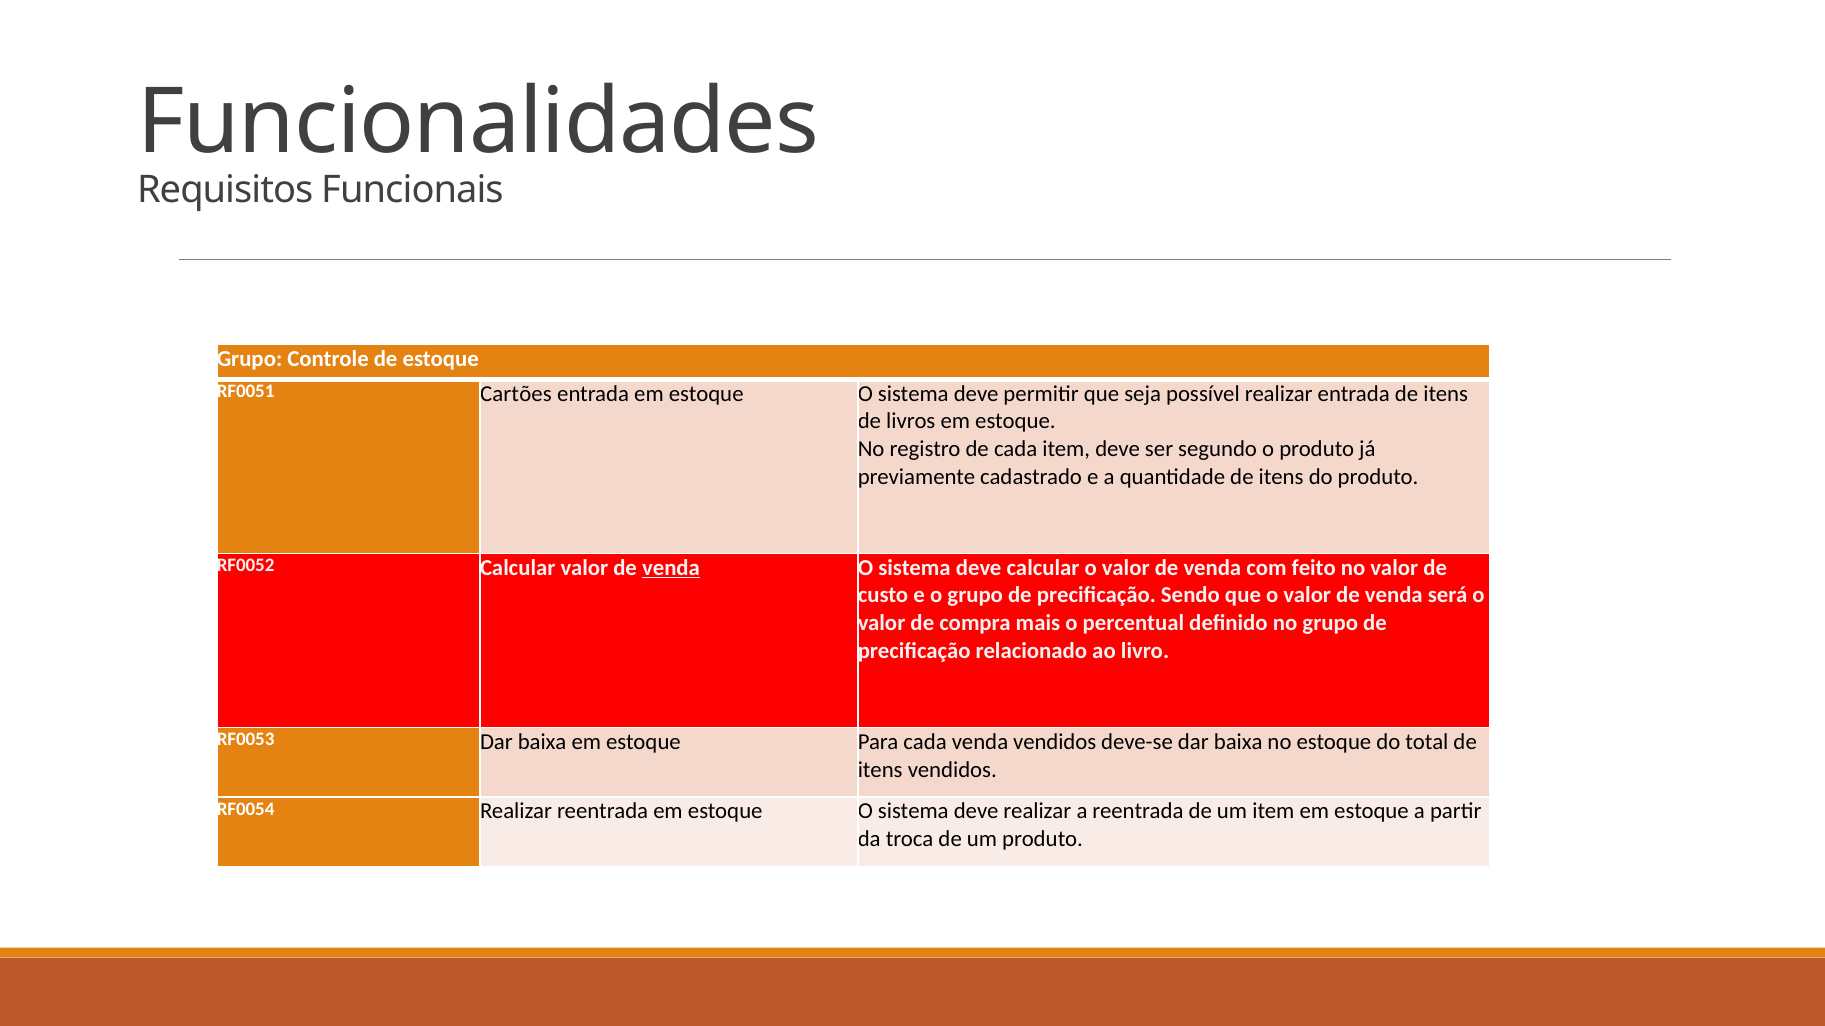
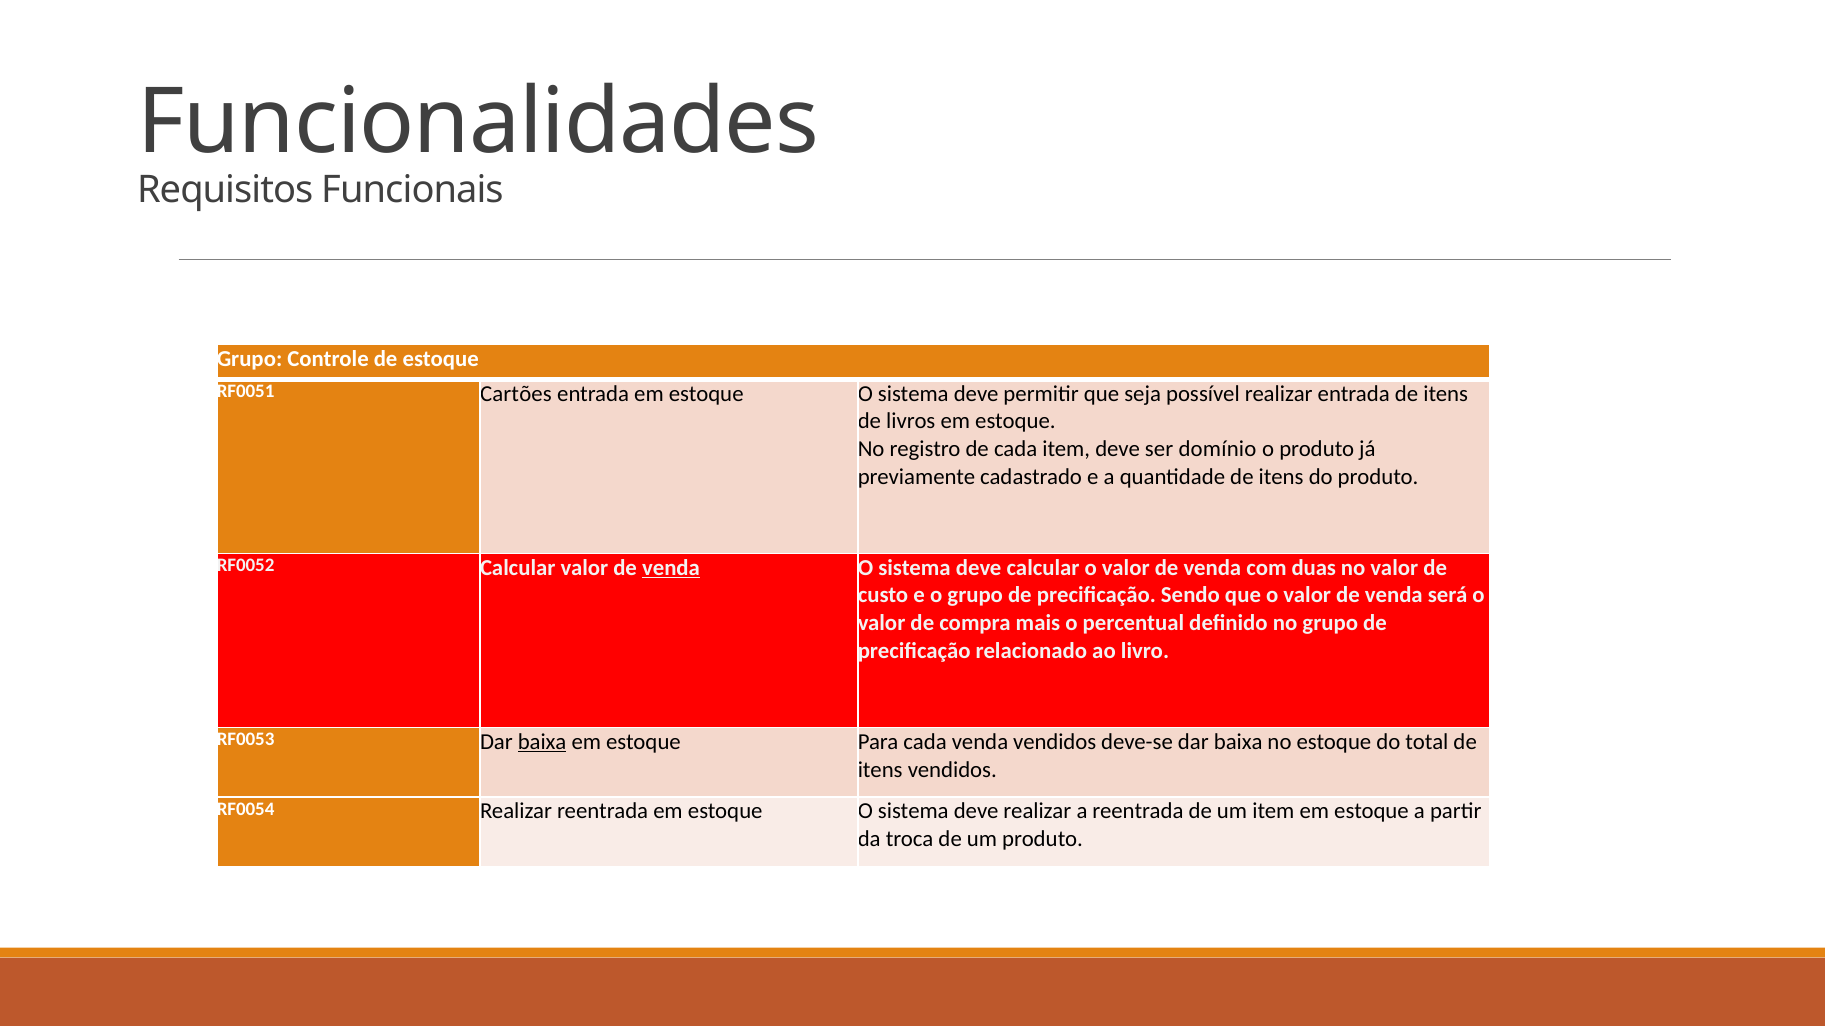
segundo: segundo -> domínio (1217, 449)
feito: feito -> duas (1314, 568)
baixa underline: none -> present (542, 742)
